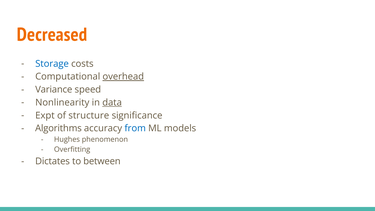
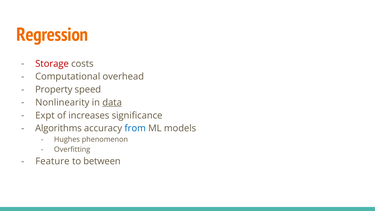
Decreased: Decreased -> Regression (52, 35)
Storage colour: blue -> red (52, 64)
overhead underline: present -> none (123, 77)
Variance: Variance -> Property (54, 90)
structure: structure -> increases (89, 115)
Dictates: Dictates -> Feature (52, 161)
